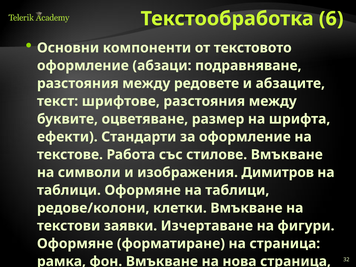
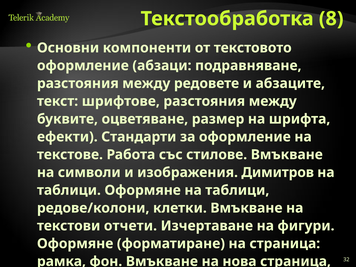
6: 6 -> 8 (331, 19)
заявки: заявки -> отчети (130, 226)
